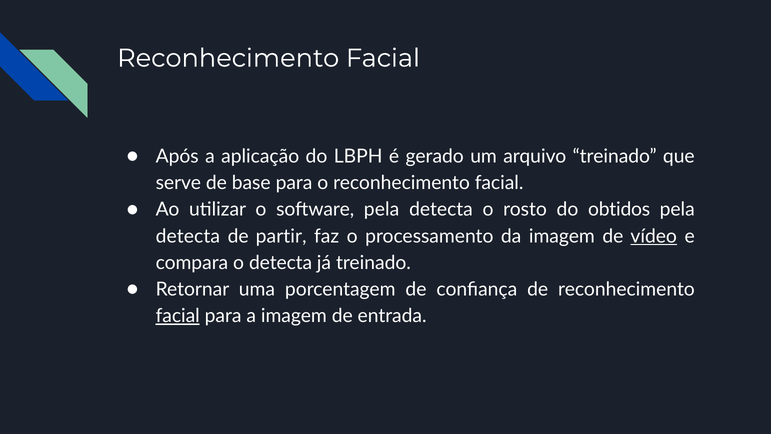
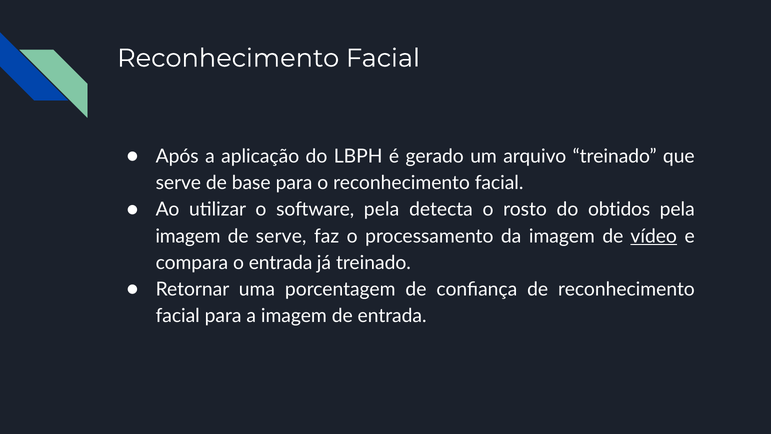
detecta: detecta -> imagem (188, 236)
de partir: partir -> serve (281, 236)
o detecta: detecta -> entrada (281, 263)
facial underline: present -> none (178, 316)
